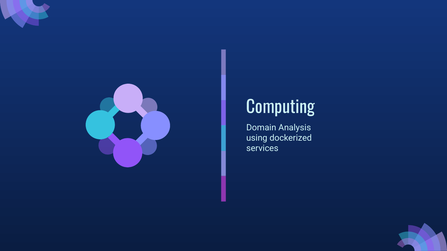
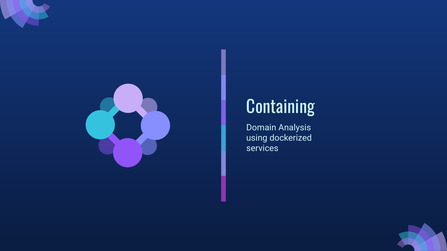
Computing: Computing -> Containing (281, 108)
